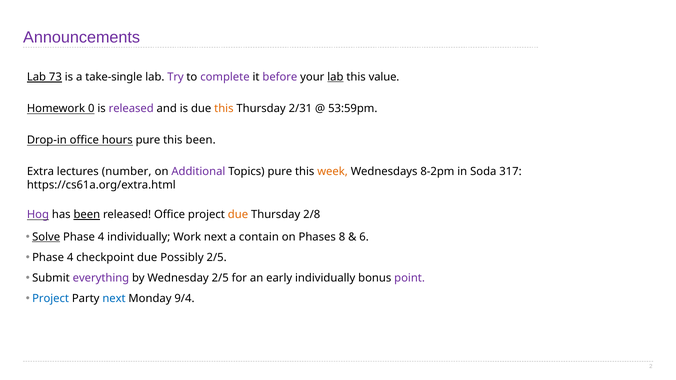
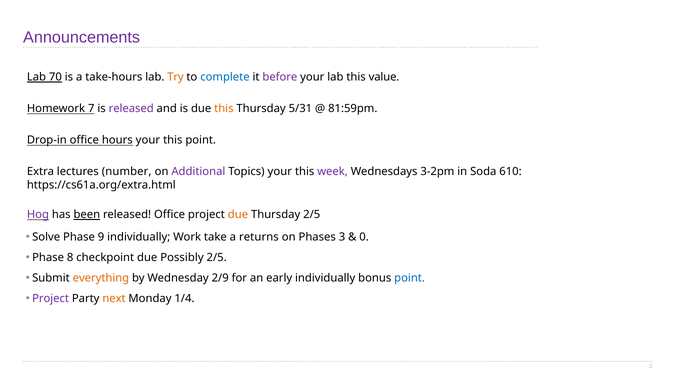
73: 73 -> 70 (55, 77)
take-single: take-single -> take-hours (114, 77)
Try colour: purple -> orange (176, 77)
complete colour: purple -> blue (225, 77)
lab underline: present -> none (335, 77)
0: 0 -> 7 (91, 108)
2/31: 2/31 -> 5/31 (300, 108)
53:59pm: 53:59pm -> 81:59pm (353, 108)
hours pure: pure -> your (148, 140)
this been: been -> point (201, 140)
Topics pure: pure -> your (280, 172)
week colour: orange -> purple (333, 172)
8-2pm: 8-2pm -> 3-2pm (437, 172)
317: 317 -> 610 (511, 172)
Thursday 2/8: 2/8 -> 2/5 (312, 215)
Solve underline: present -> none (46, 237)
4: 4 -> 9 (101, 237)
Work next: next -> take (215, 237)
contain: contain -> returns (259, 237)
8: 8 -> 3 (342, 237)
6: 6 -> 0 (364, 237)
4: 4 -> 8 (70, 258)
everything colour: purple -> orange (101, 278)
Wednesday 2/5: 2/5 -> 2/9 (220, 278)
point colour: purple -> blue (410, 278)
Project colour: blue -> purple (51, 299)
next colour: blue -> orange (114, 299)
9/4: 9/4 -> 1/4 (184, 299)
